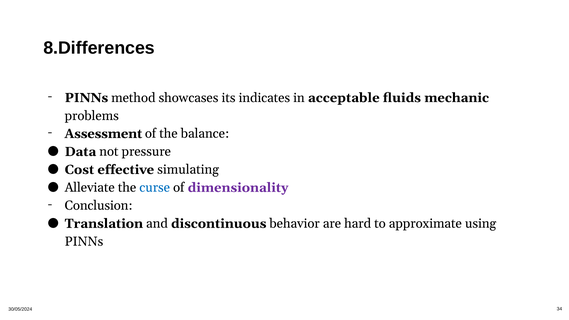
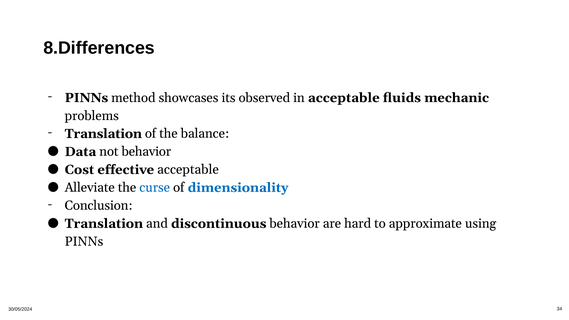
indicates: indicates -> observed (264, 98)
Assessment: Assessment -> Translation (103, 134)
not pressure: pressure -> behavior (146, 152)
effective simulating: simulating -> acceptable (188, 170)
dimensionality colour: purple -> blue (238, 188)
